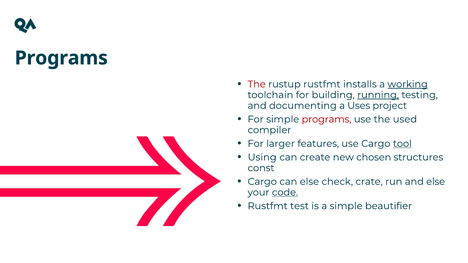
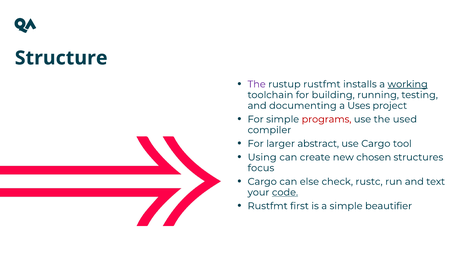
Programs: Programs -> Structure (61, 58)
The colour: red -> purple (257, 84)
running underline: present -> none (378, 95)
features: features -> abstract (318, 144)
tool underline: present -> none (402, 144)
const: const -> focus (261, 168)
crate: crate -> rustc (369, 182)
and else: else -> text (436, 182)
test: test -> first (299, 206)
